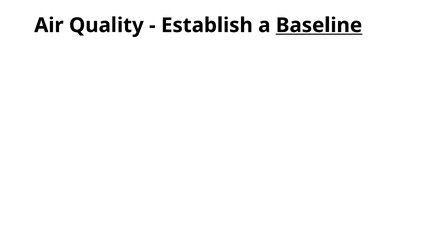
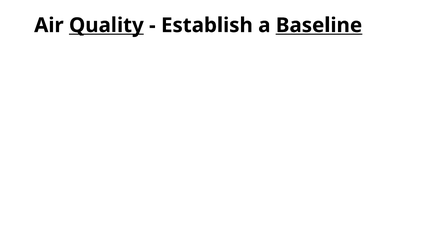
Quality underline: none -> present (106, 25)
